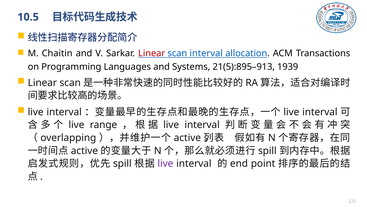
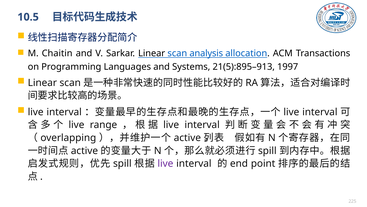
Linear colour: red -> black (152, 53)
scan interval: interval -> analysis (206, 53)
1939: 1939 -> 1997 (288, 67)
